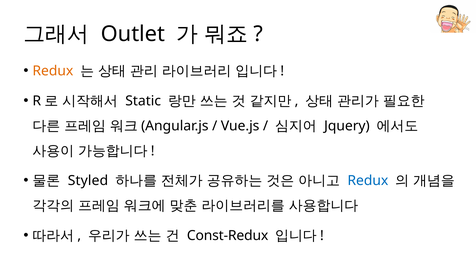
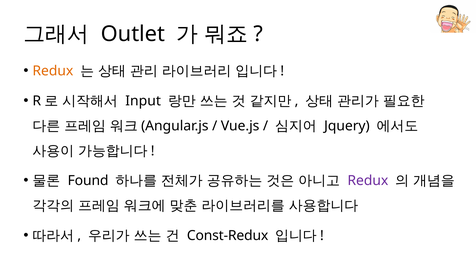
Static: Static -> Input (143, 101)
Styled: Styled -> Found (88, 181)
Redux colour: blue -> purple (368, 181)
